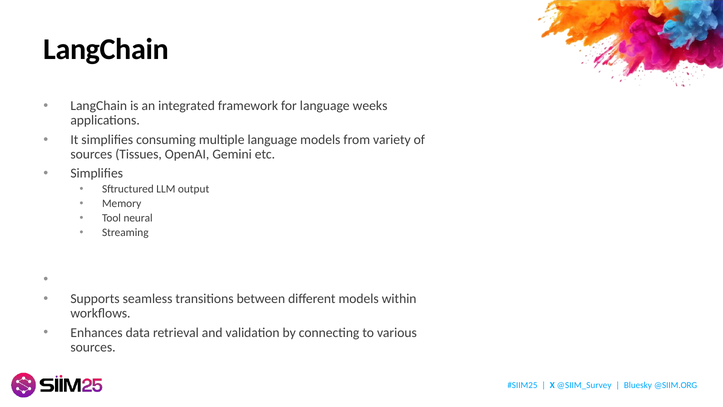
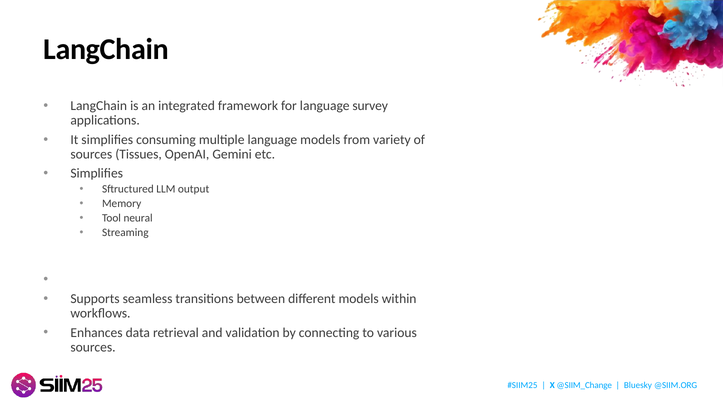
weeks: weeks -> survey (370, 106)
@SIIM_Survey: @SIIM_Survey -> @SIIM_Change (584, 385)
